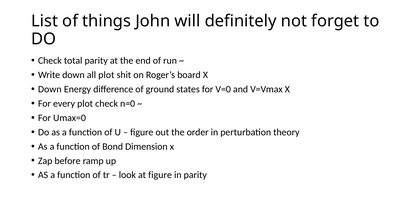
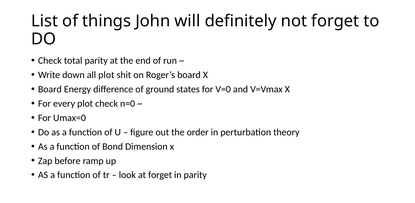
Down: Down -> Board (50, 89)
at figure: figure -> forget (160, 175)
